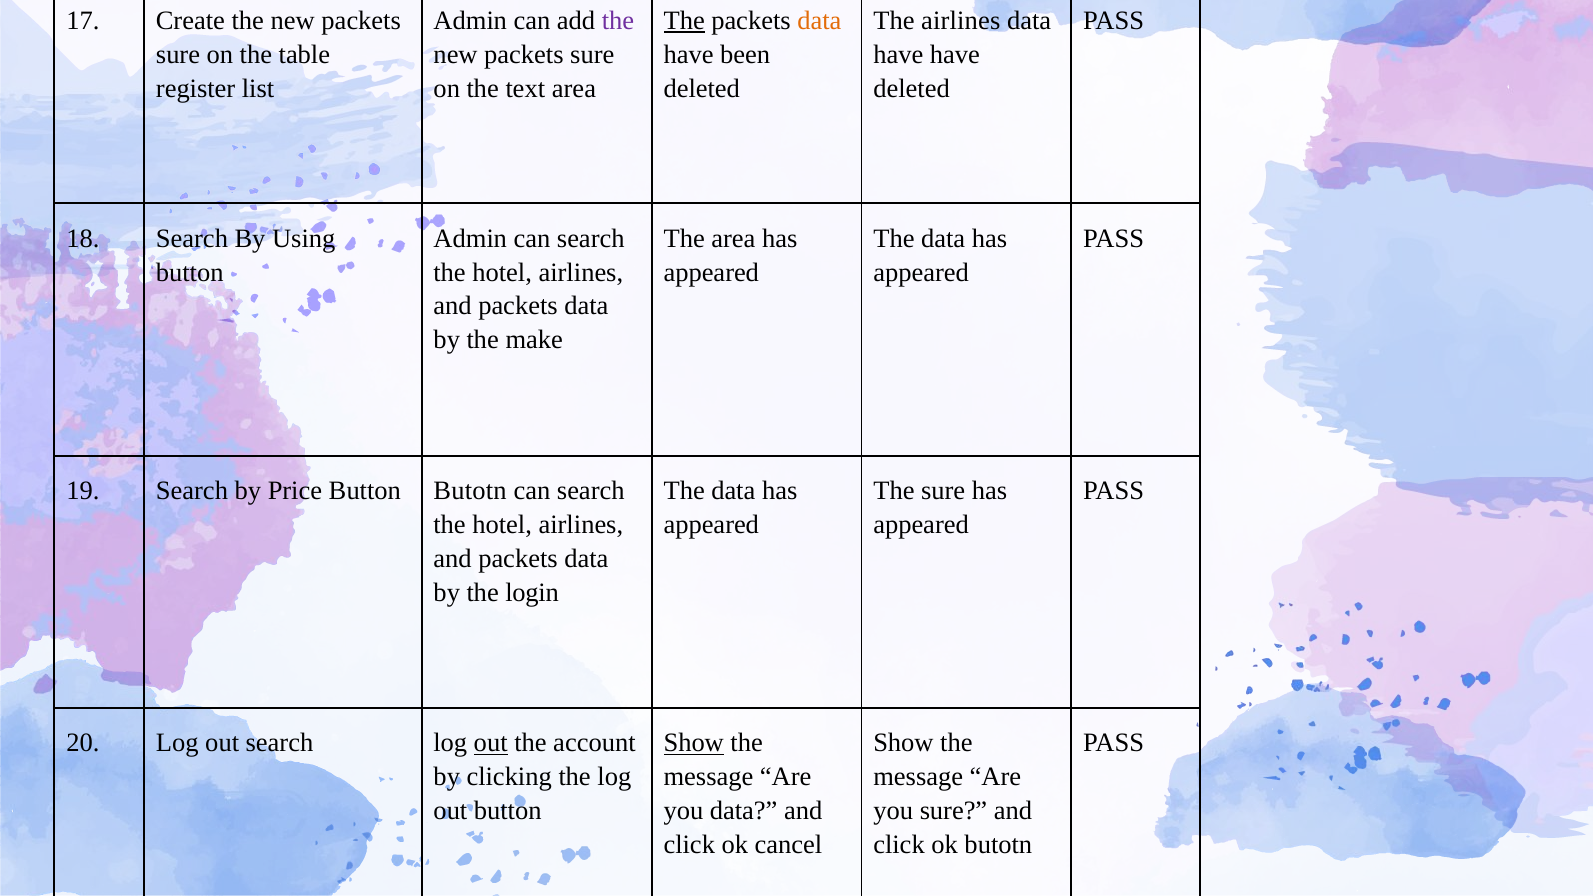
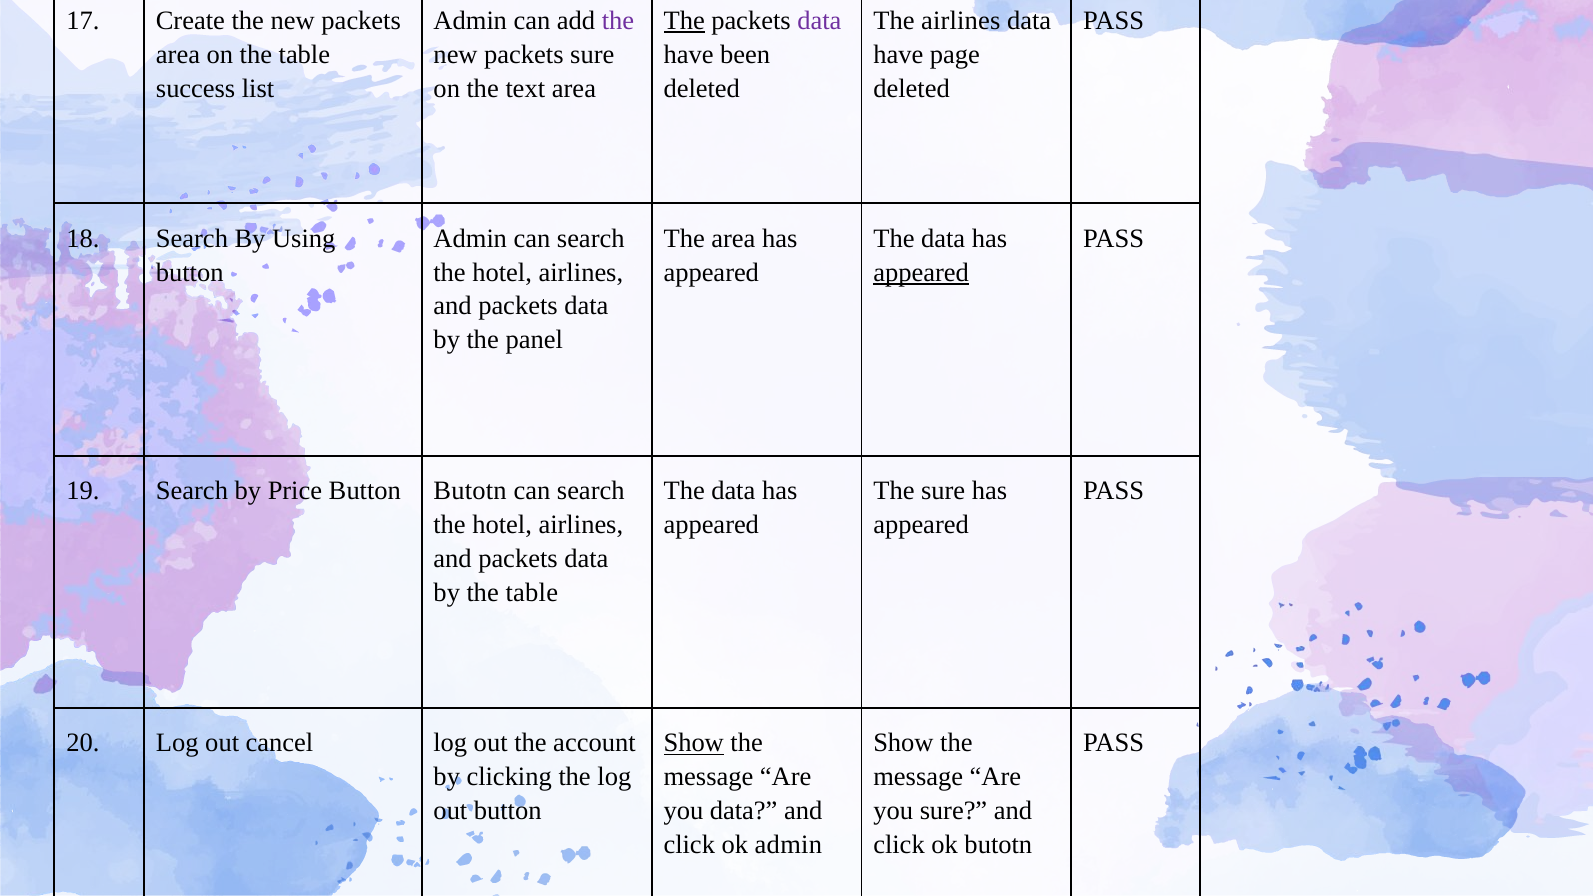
data colour: orange -> purple (819, 21)
sure: sure -> area (178, 55)
have have: have -> page (955, 55)
register: register -> success (196, 88)
appeared underline: none -> present (921, 272)
make: make -> panel (534, 340)
by the login: login -> table (532, 592)
out search: search -> cancel (279, 743)
out underline: present -> none (491, 743)
ok cancel: cancel -> admin (788, 845)
